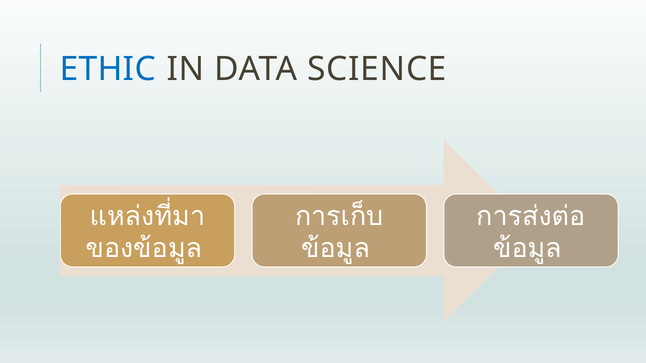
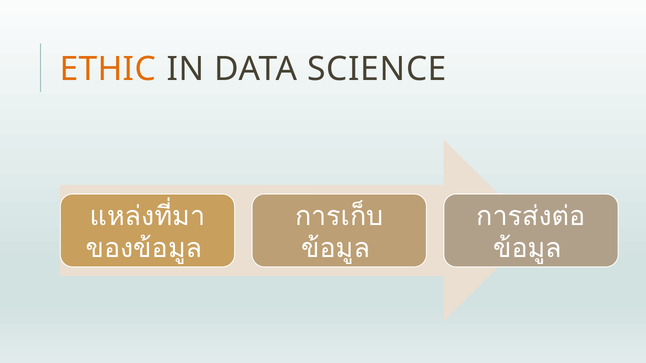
ETHIC colour: blue -> orange (108, 69)
